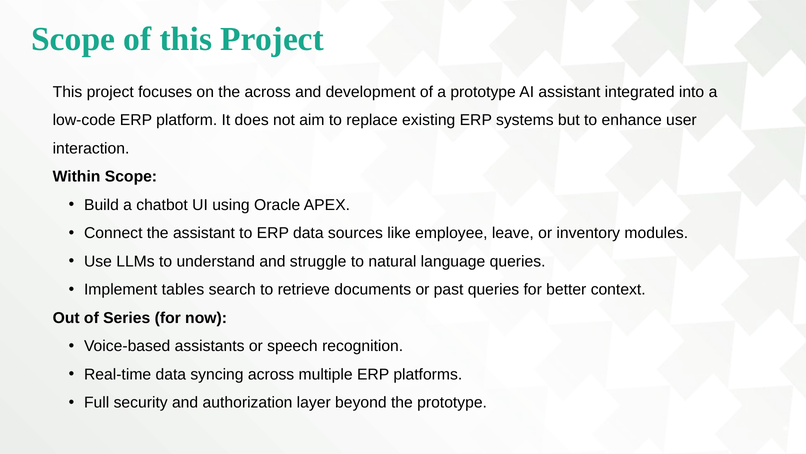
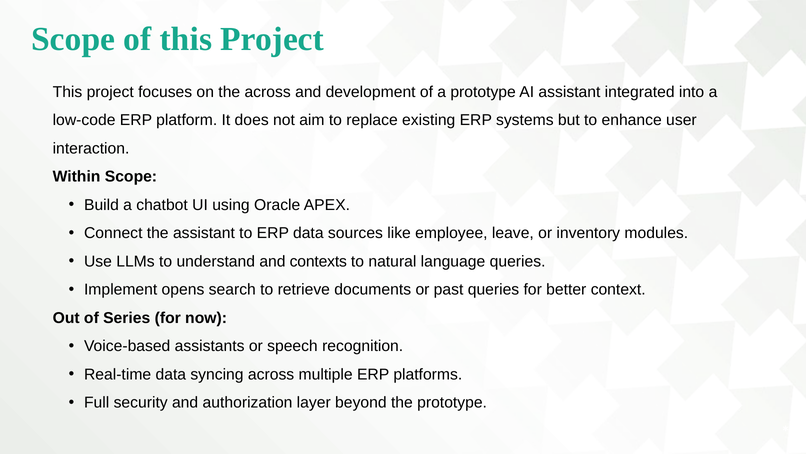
struggle: struggle -> contexts (318, 261)
tables: tables -> opens (183, 289)
